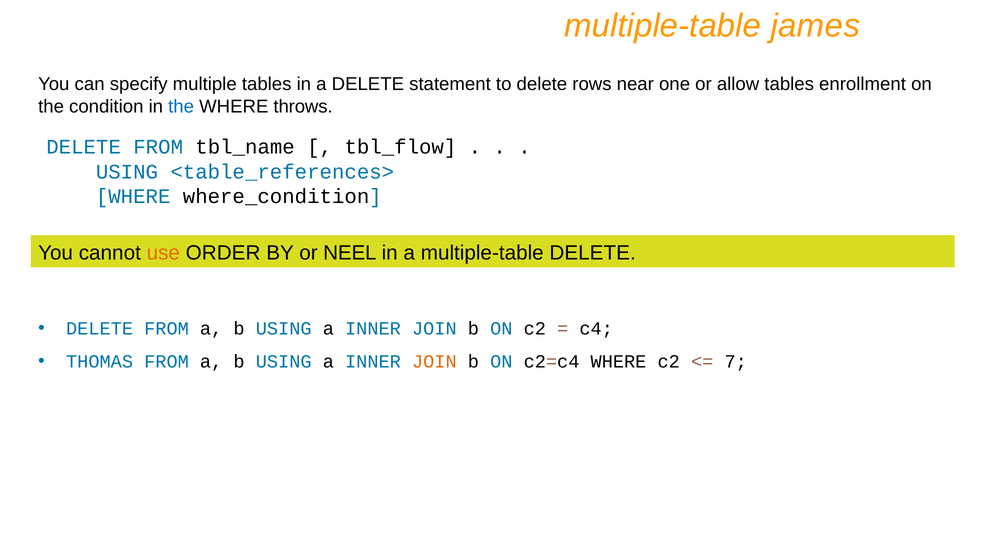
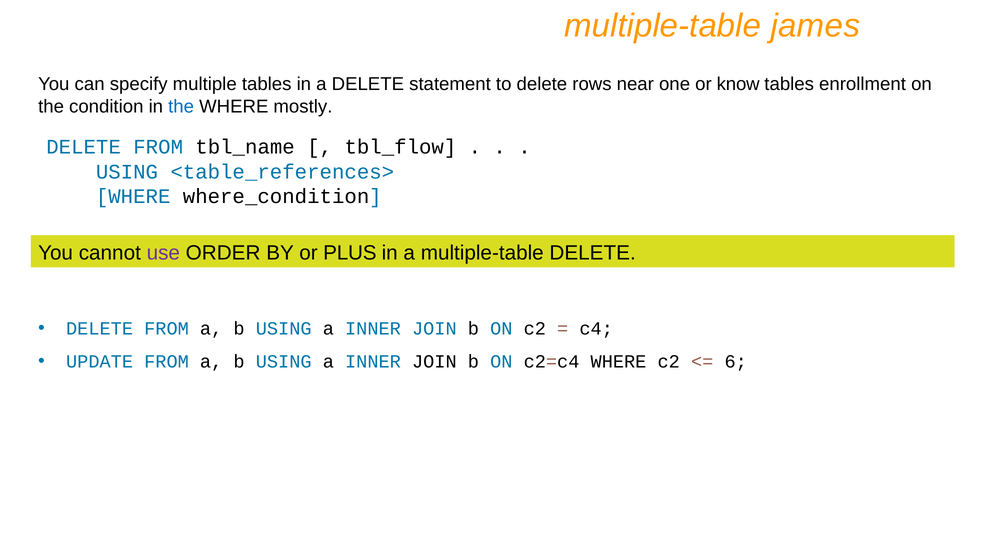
allow: allow -> know (738, 84)
throws: throws -> mostly (303, 107)
use colour: orange -> purple (163, 253)
NEEL: NEEL -> PLUS (350, 253)
THOMAS: THOMAS -> UPDATE (100, 362)
JOIN colour: orange -> black (434, 362)
7: 7 -> 6 (736, 362)
